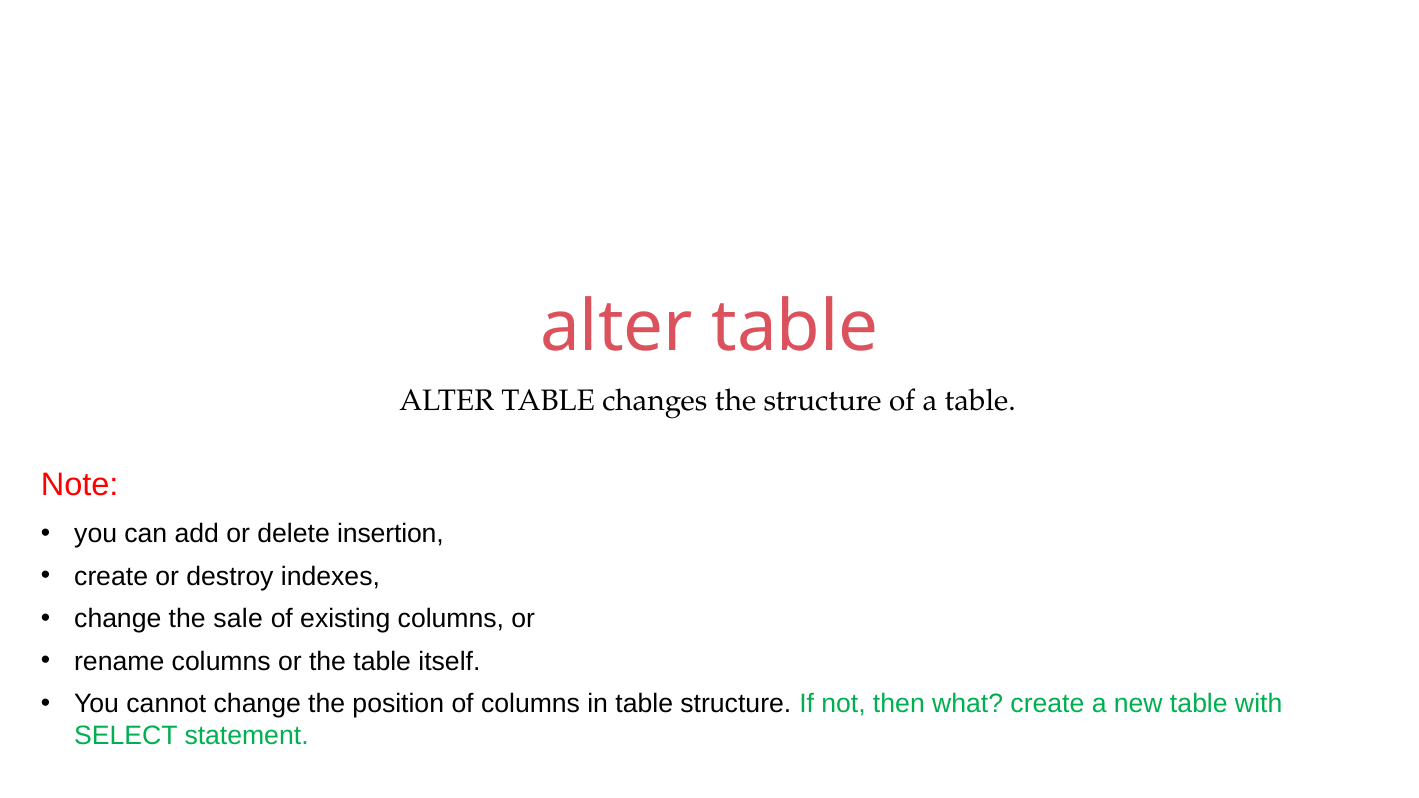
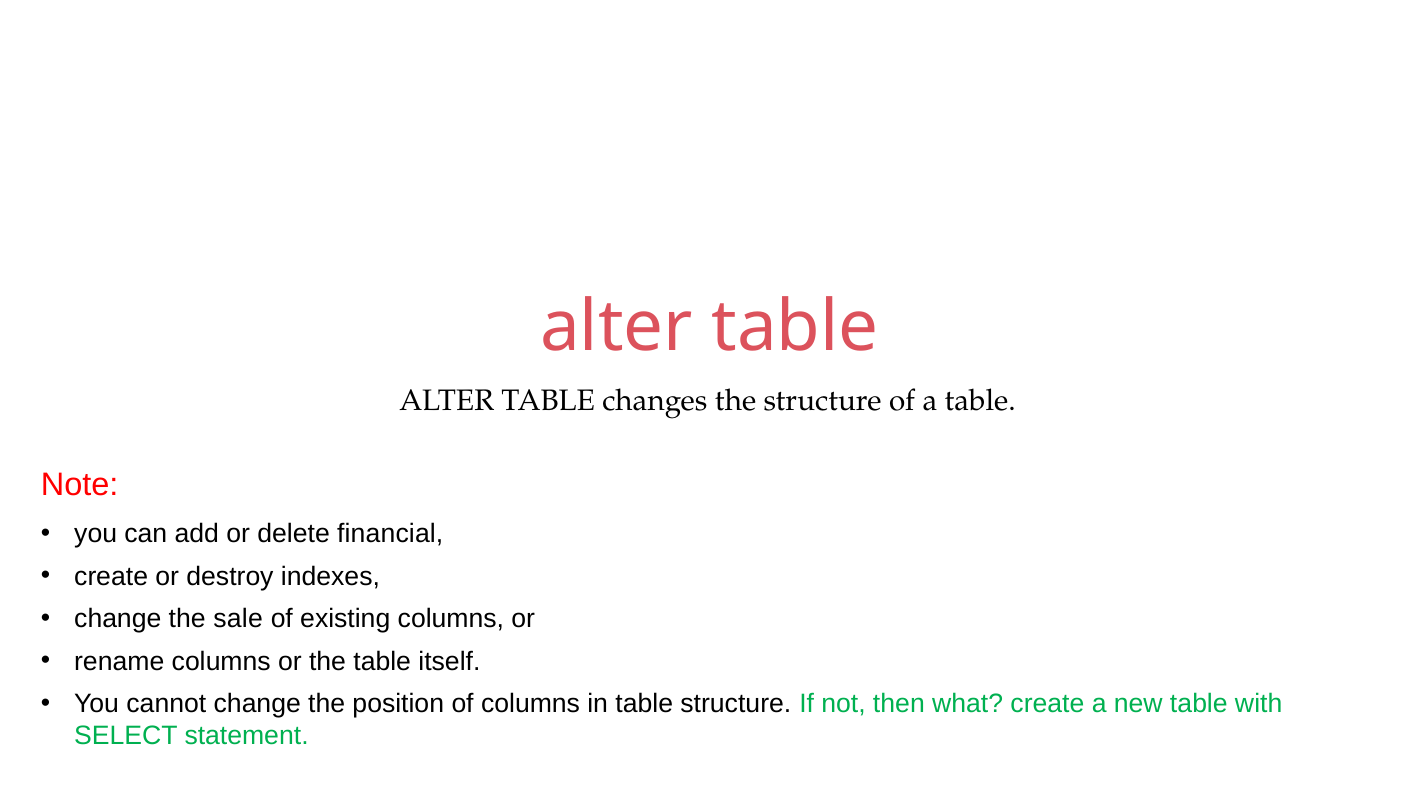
insertion: insertion -> financial (390, 534)
